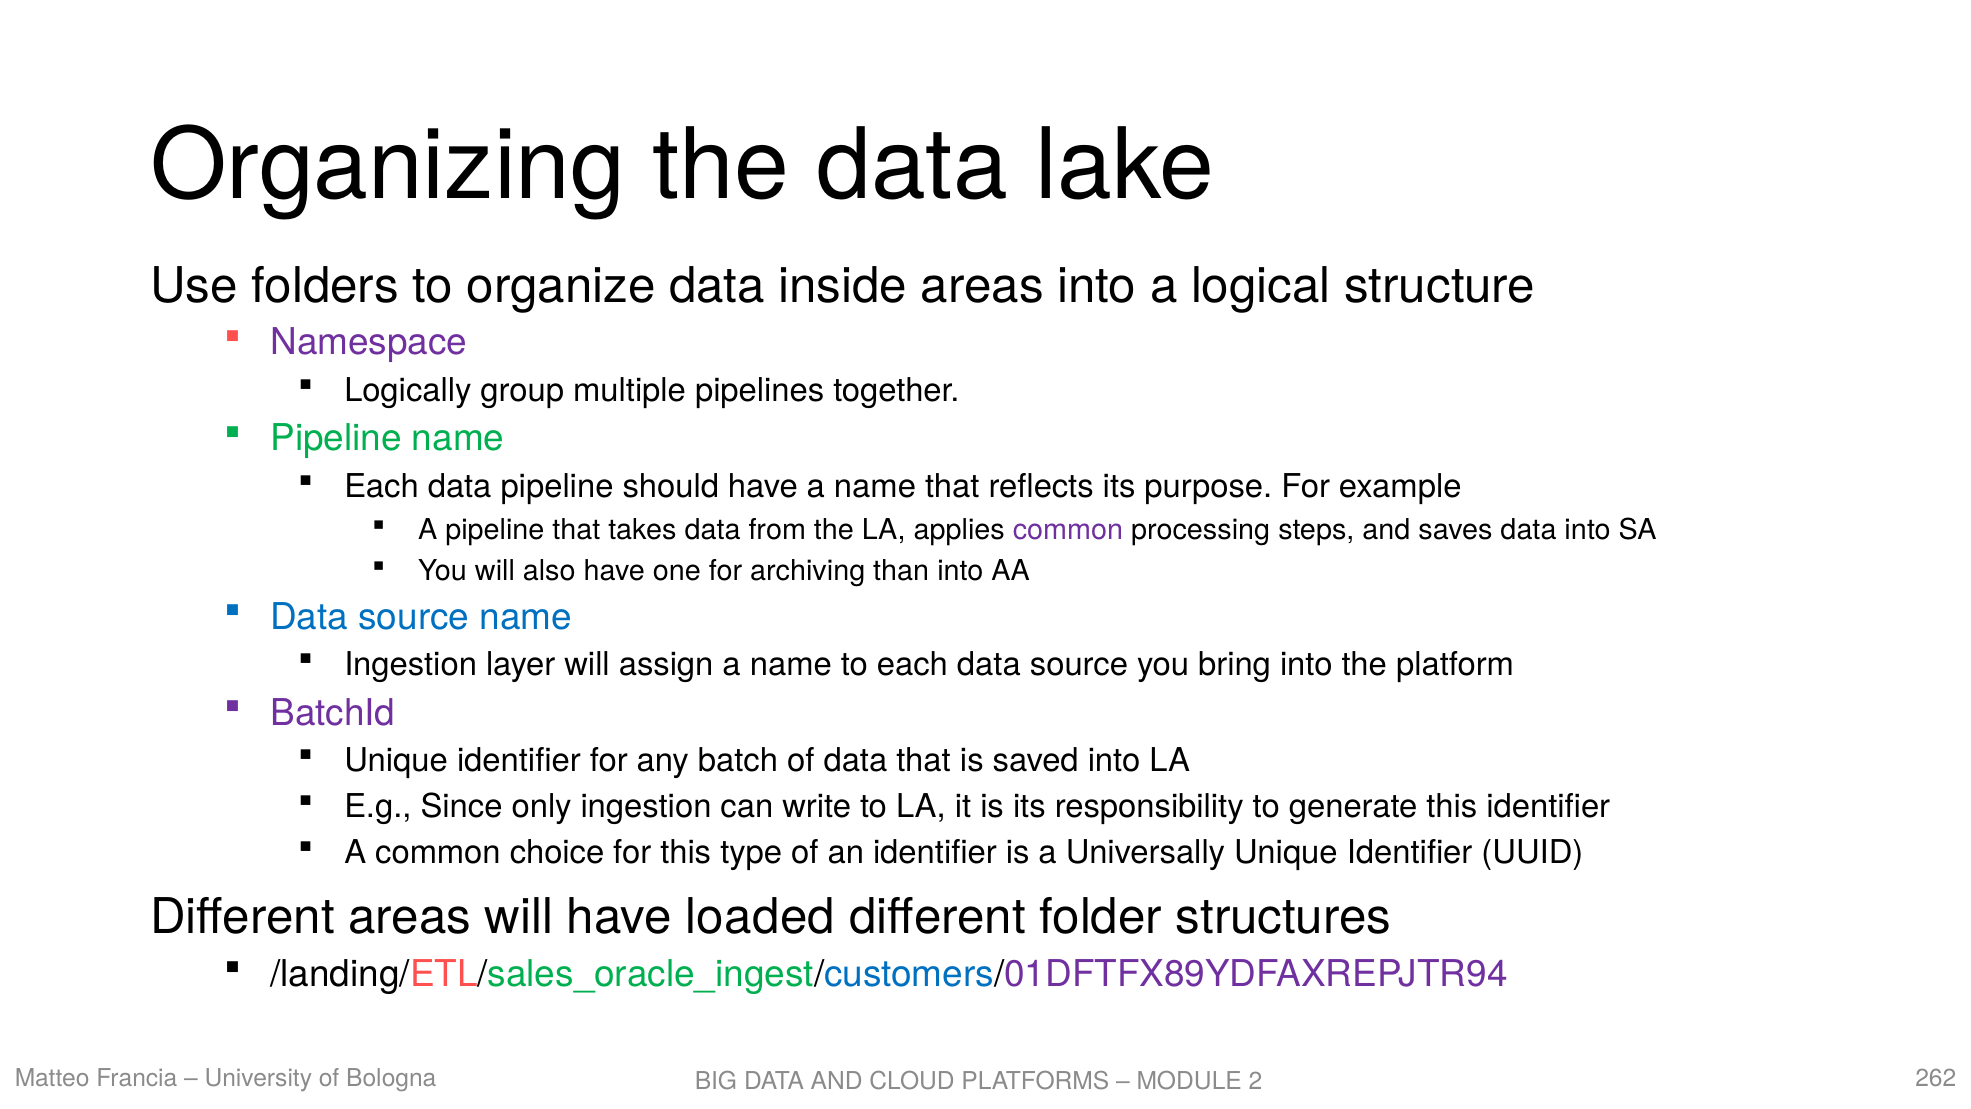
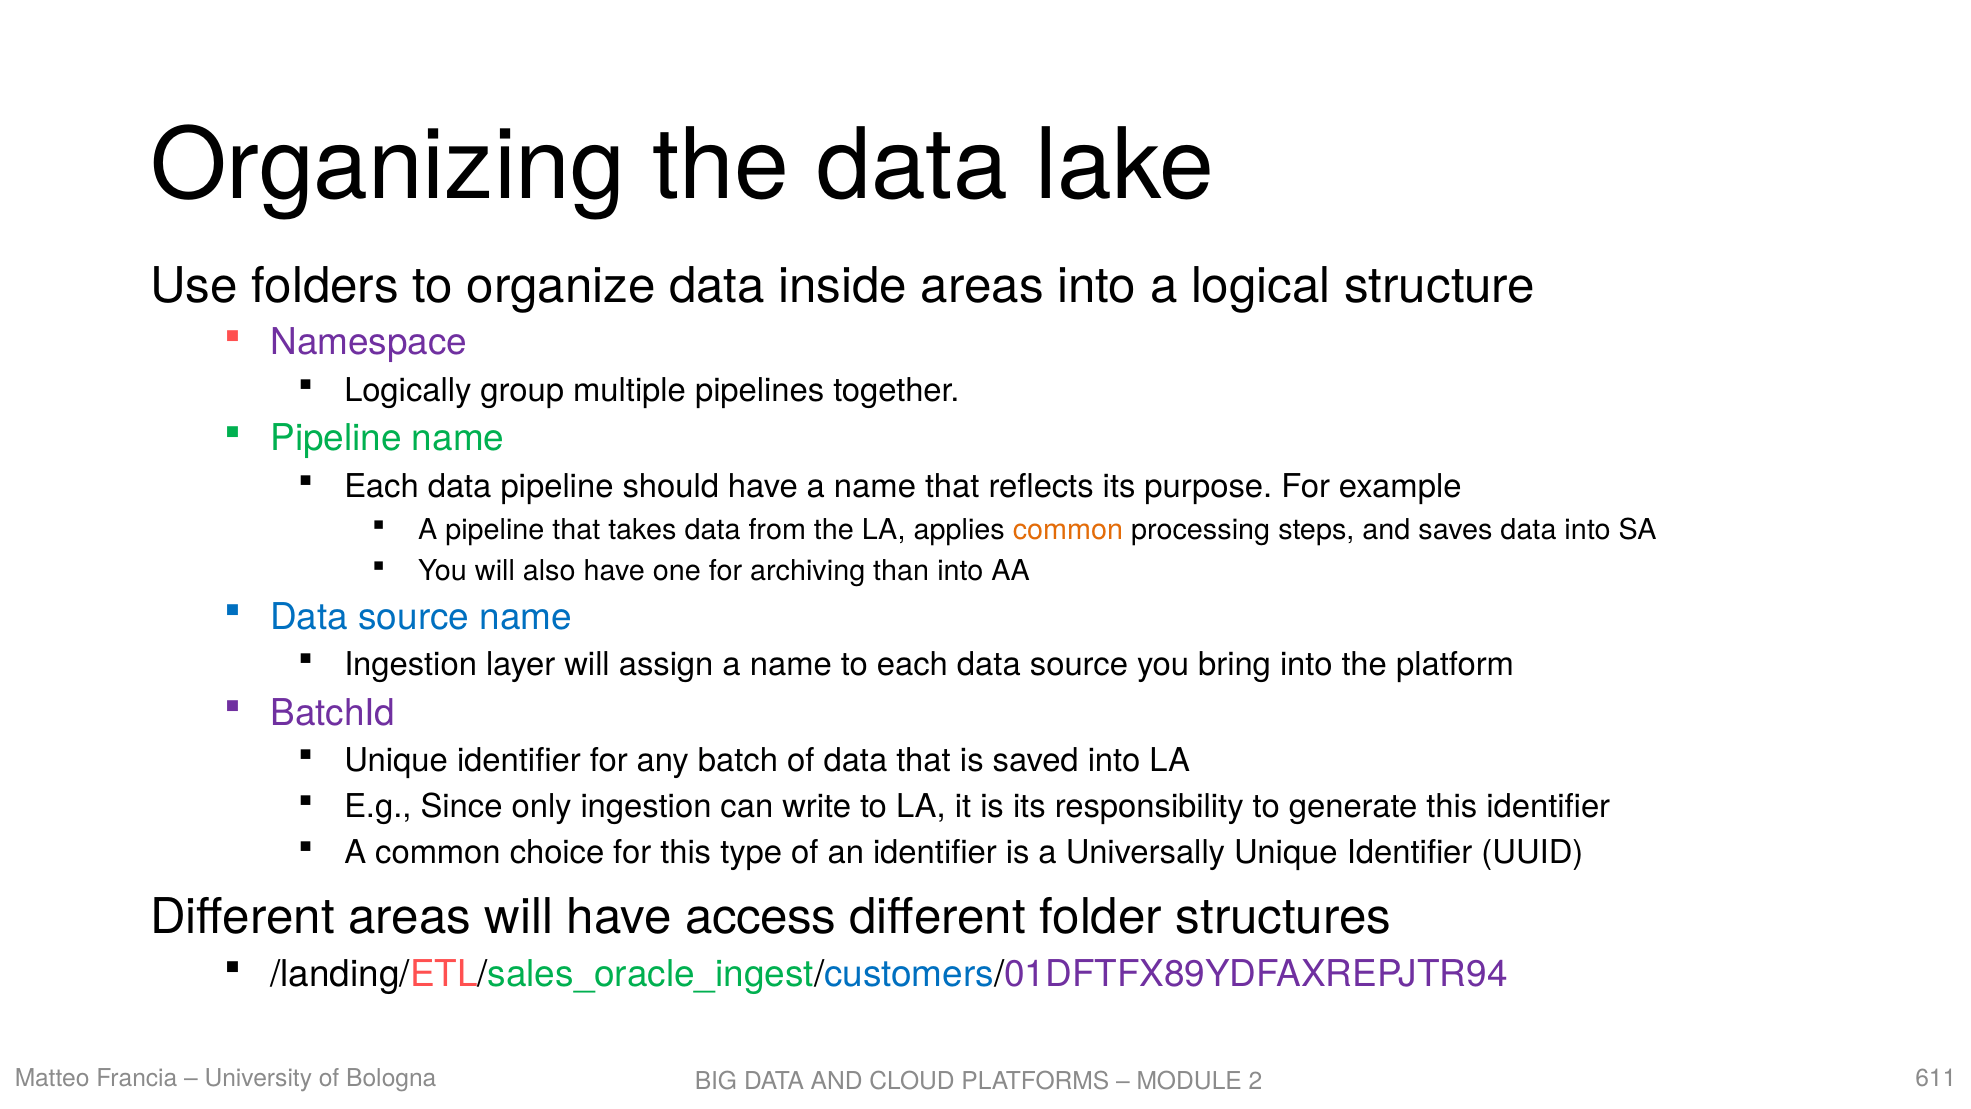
common colour: purple -> orange (1068, 530)
loaded: loaded -> access (761, 917)
262: 262 -> 611 (1936, 1078)
